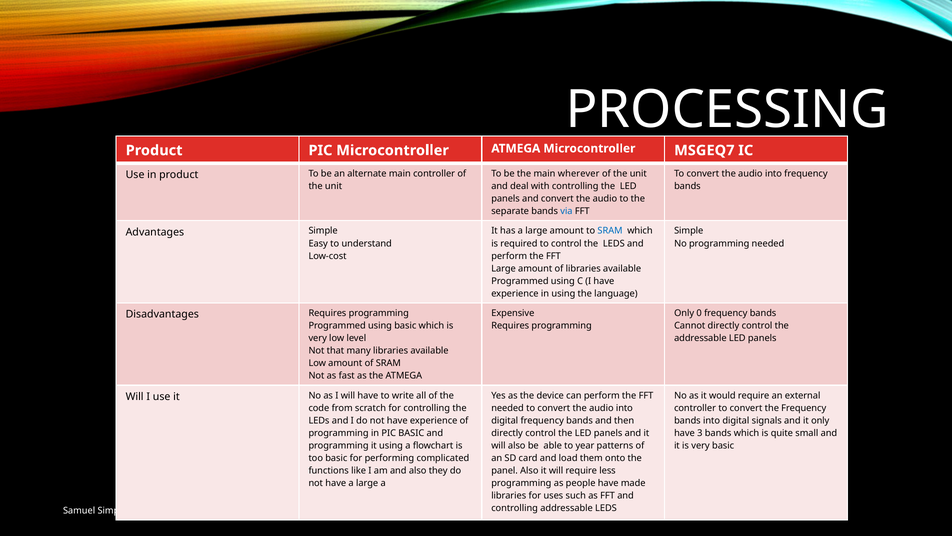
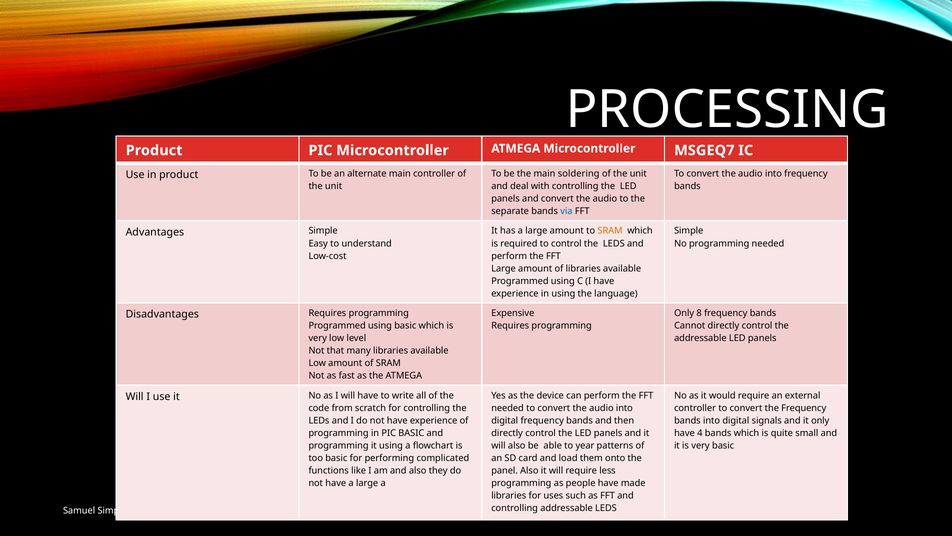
wherever: wherever -> soldering (579, 173)
SRAM colour: blue -> orange (610, 231)
0: 0 -> 8 (699, 313)
3: 3 -> 4 (700, 433)
